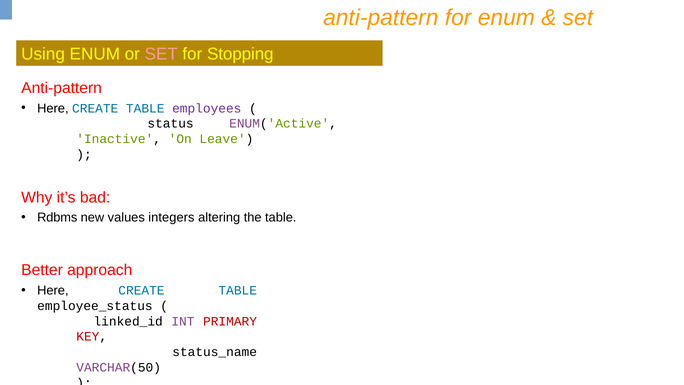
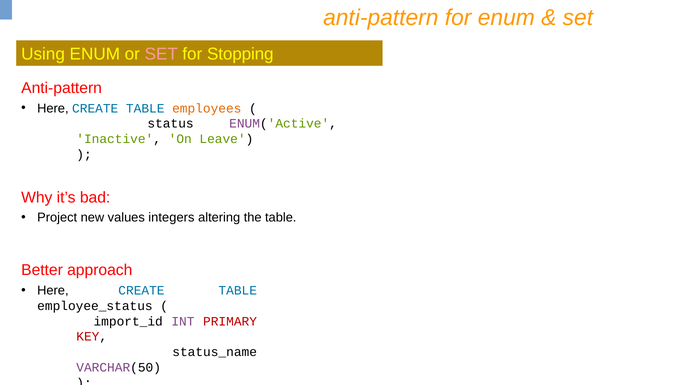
employees colour: purple -> orange (207, 108)
Rdbms: Rdbms -> Project (57, 218)
linked_id: linked_id -> import_id (128, 321)
